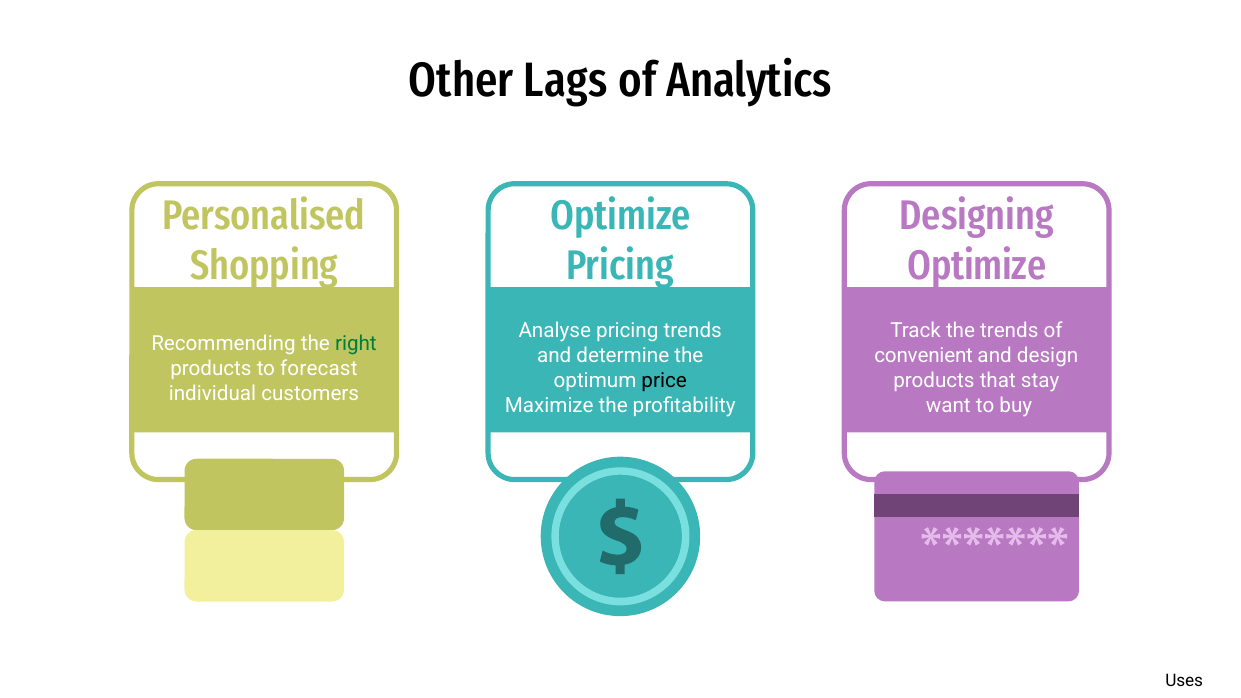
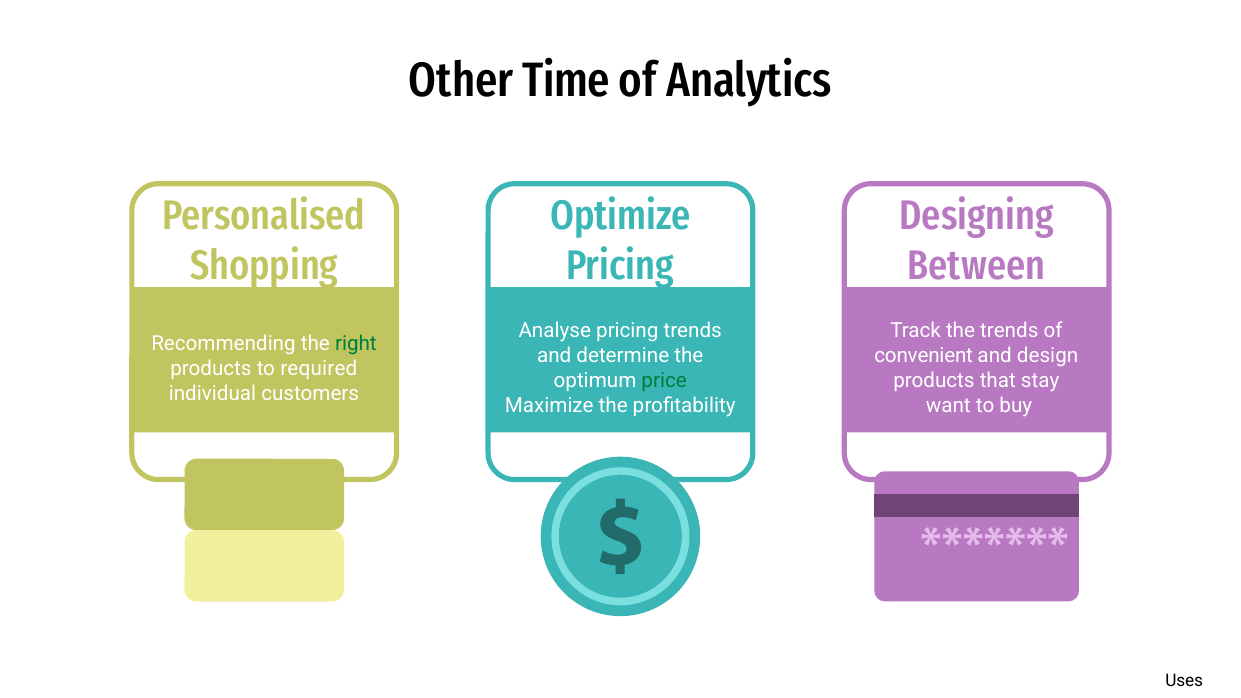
Lags: Lags -> Time (566, 81)
Optimize: Optimize -> Between (977, 265)
forecast: forecast -> required (319, 368)
price colour: black -> green (664, 381)
